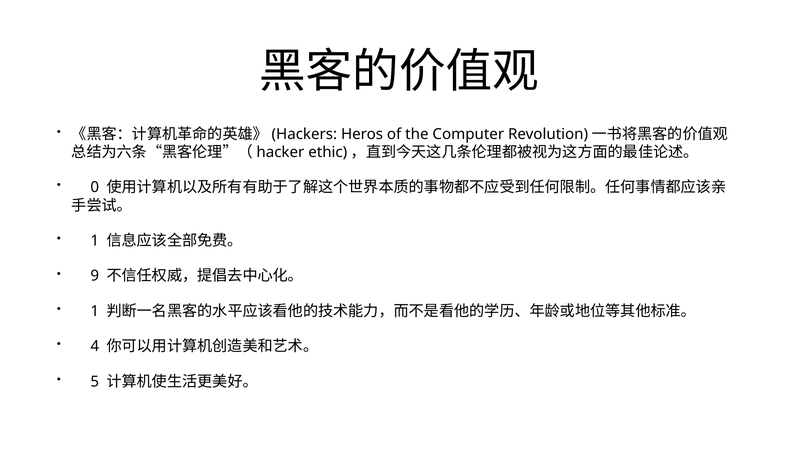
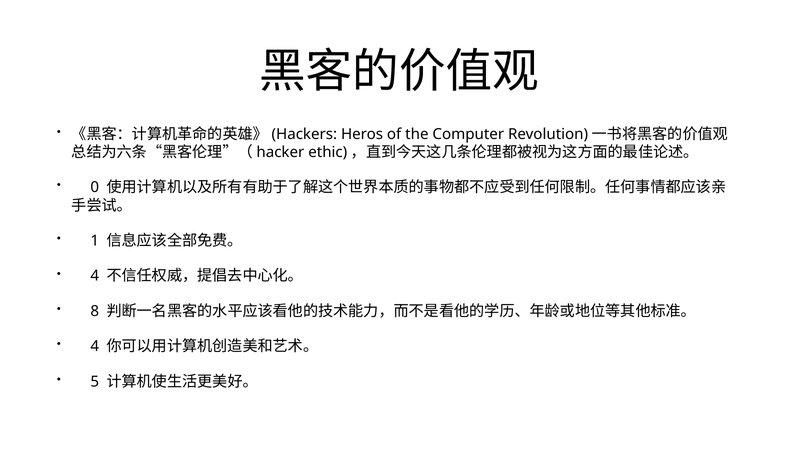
9: 9 -> 4 (95, 276)
1: 1 -> 8 (95, 311)
